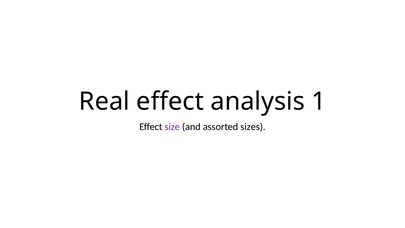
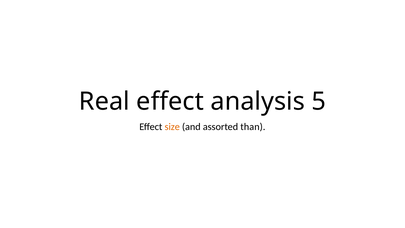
1: 1 -> 5 (319, 101)
size colour: purple -> orange (172, 127)
sizes: sizes -> than (253, 127)
